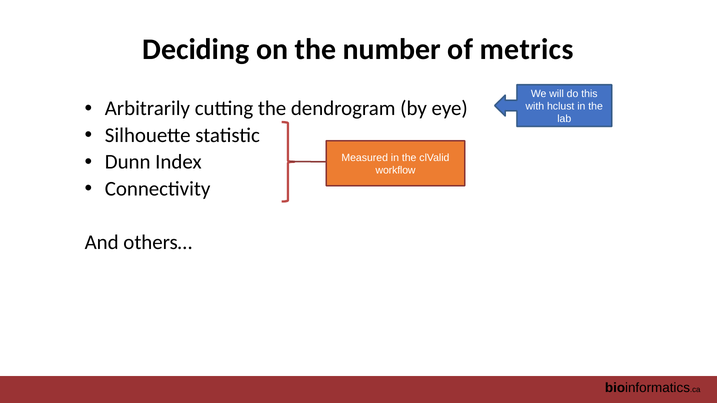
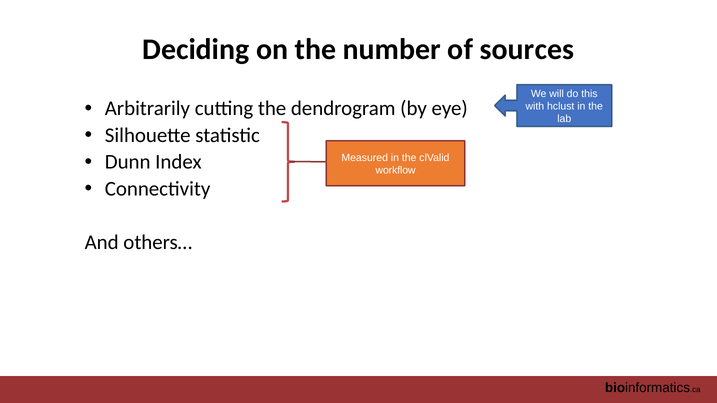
metrics: metrics -> sources (527, 50)
